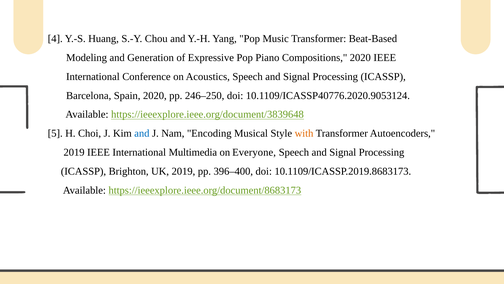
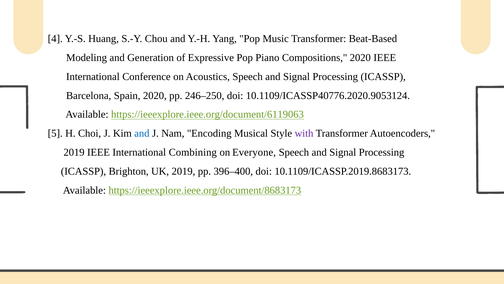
https://ieeexplore.ieee.org/document/3839648: https://ieeexplore.ieee.org/document/3839648 -> https://ieeexplore.ieee.org/document/6119063 (207, 114)
with colour: orange -> purple (304, 133)
Multimedia: Multimedia -> Combining (193, 152)
